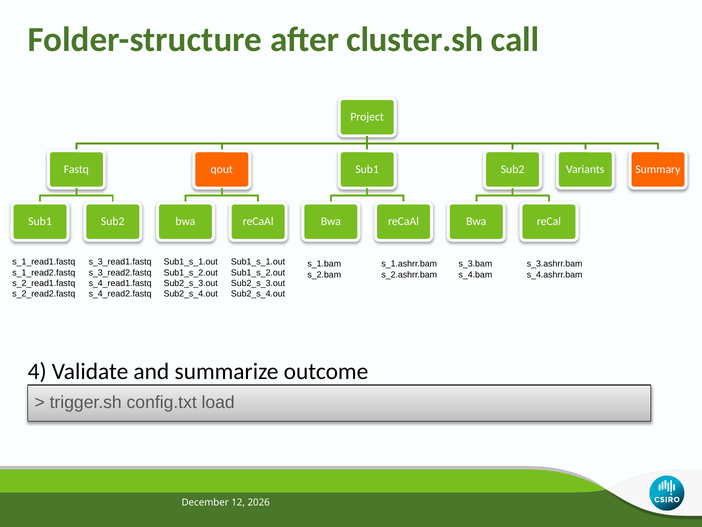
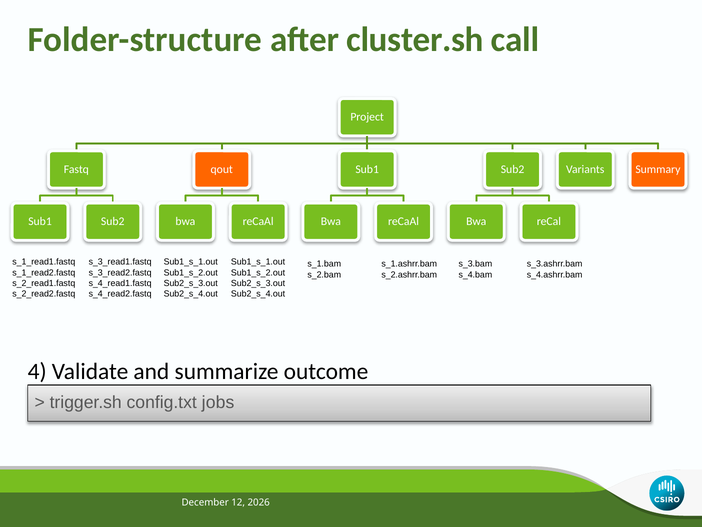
load: load -> jobs (218, 402)
